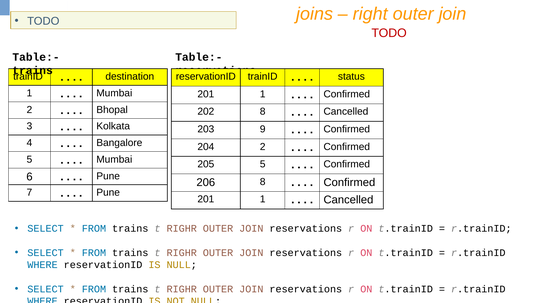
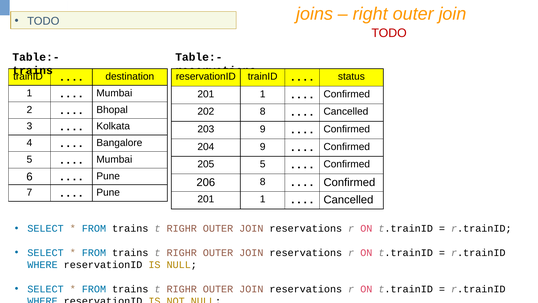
204 2: 2 -> 9 (263, 146)
